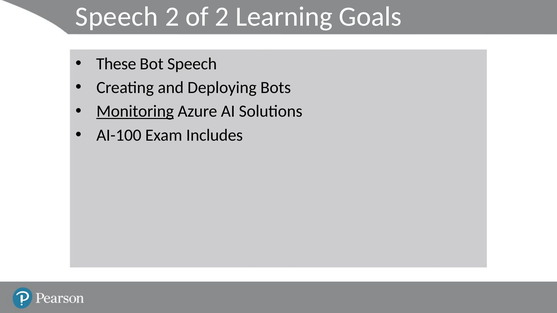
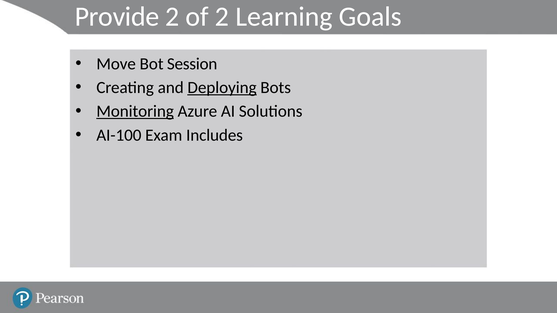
Speech: Speech -> Provide (117, 17)
These: These -> Move (116, 64)
Bot Speech: Speech -> Session (192, 64)
Deploying underline: none -> present (222, 88)
